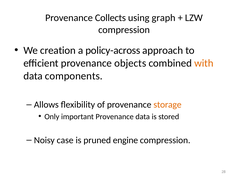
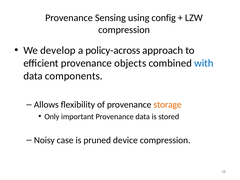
Collects: Collects -> Sensing (110, 18)
graph: graph -> config (164, 18)
creation: creation -> develop (58, 50)
with colour: orange -> blue (204, 63)
engine: engine -> device (125, 140)
